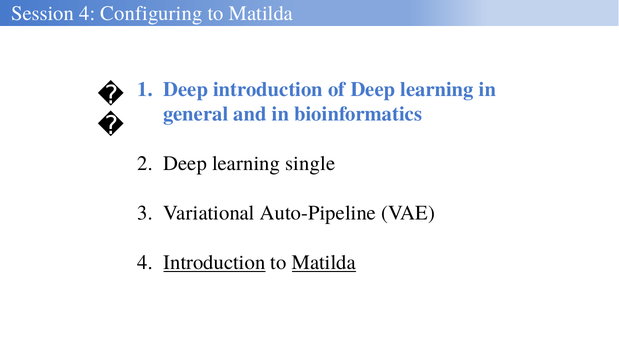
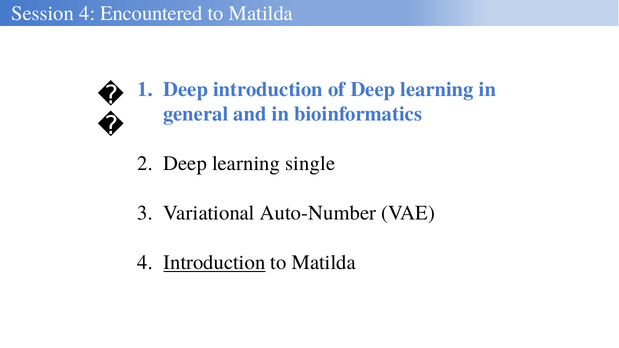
Configuring: Configuring -> Encountered (152, 13)
Auto-Pipeline: Auto-Pipeline -> Auto-Number (318, 213)
Matilda underline: present -> none (324, 263)
